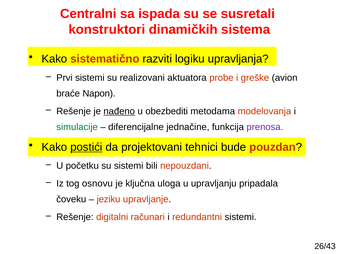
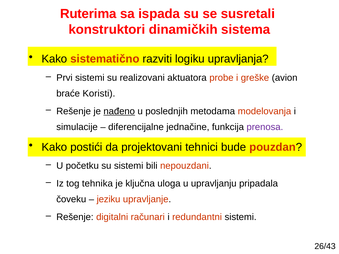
Centralni: Centralni -> Ruterima (88, 14)
Napon: Napon -> Koristi (99, 94)
obezbediti: obezbediti -> poslednjih (167, 111)
simulacije colour: green -> black (77, 127)
postići underline: present -> none (86, 147)
osnovu: osnovu -> tehnika (97, 184)
